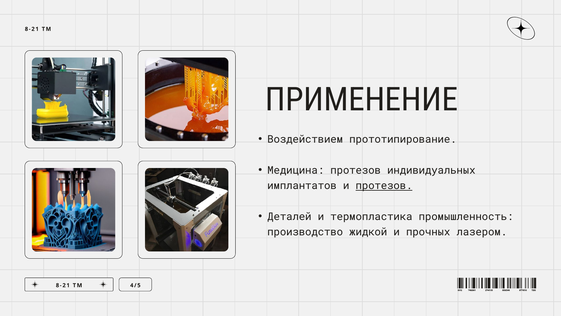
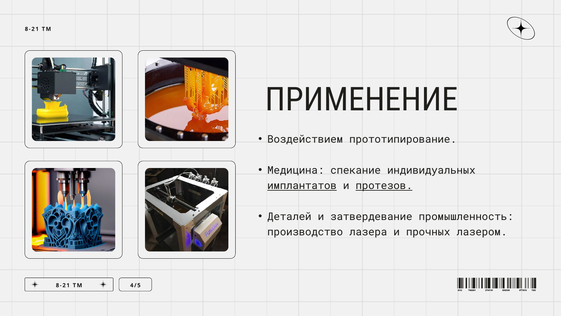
Медицина протезов: протезов -> спекание (356, 170)
имплантатов underline: none -> present (302, 185)
термопластика: термопластика -> затвердевание (371, 216)
жидкой: жидкой -> лазера (368, 232)
